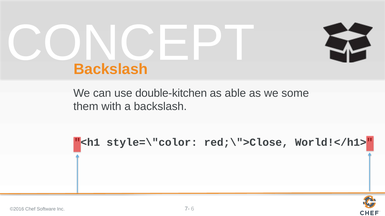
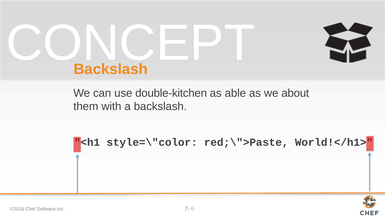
some: some -> about (295, 93)
red;\">Close: red;\">Close -> red;\">Paste (246, 143)
